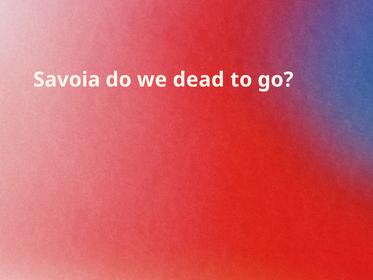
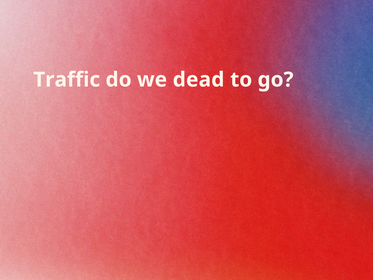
Savoia: Savoia -> Traffic (67, 80)
